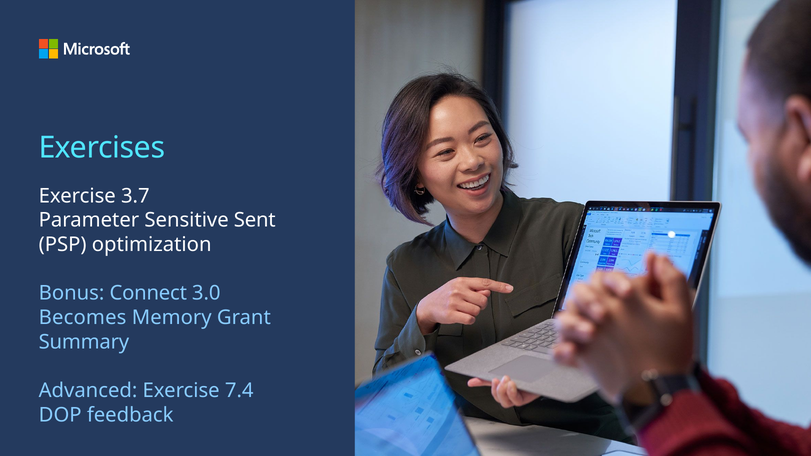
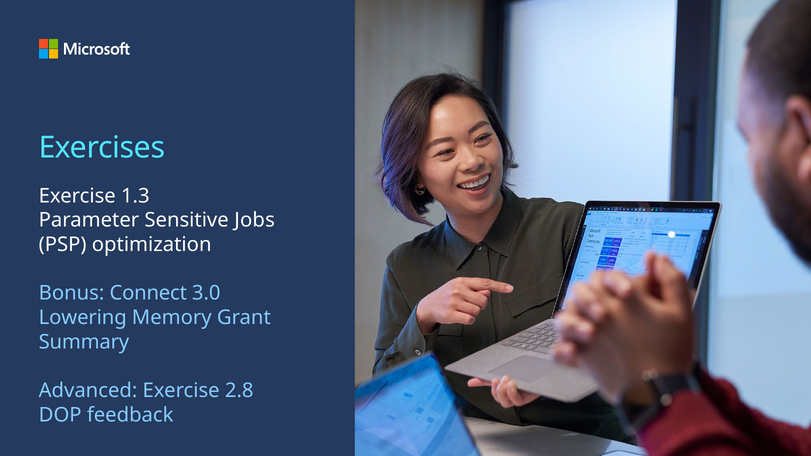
3.7: 3.7 -> 1.3 (135, 196)
Sent: Sent -> Jobs (255, 220)
Becomes: Becomes -> Lowering (83, 318)
7.4: 7.4 -> 2.8 (239, 391)
